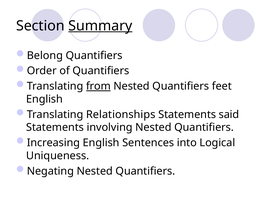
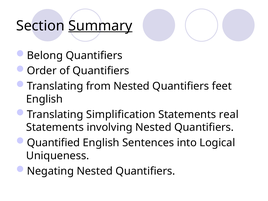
from underline: present -> none (98, 86)
Relationships: Relationships -> Simplification (121, 114)
said: said -> real (229, 114)
Increasing: Increasing -> Quantified (53, 143)
